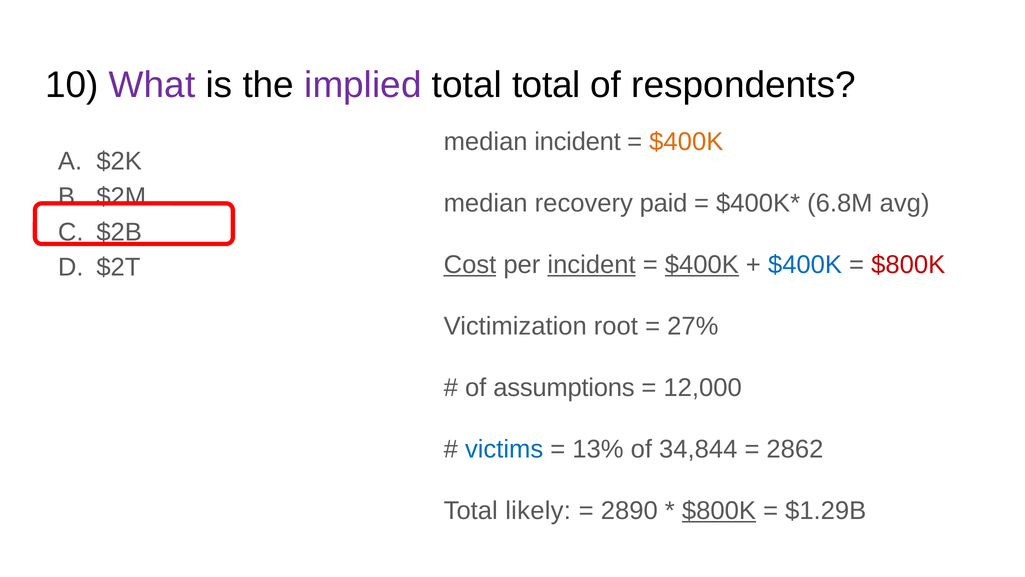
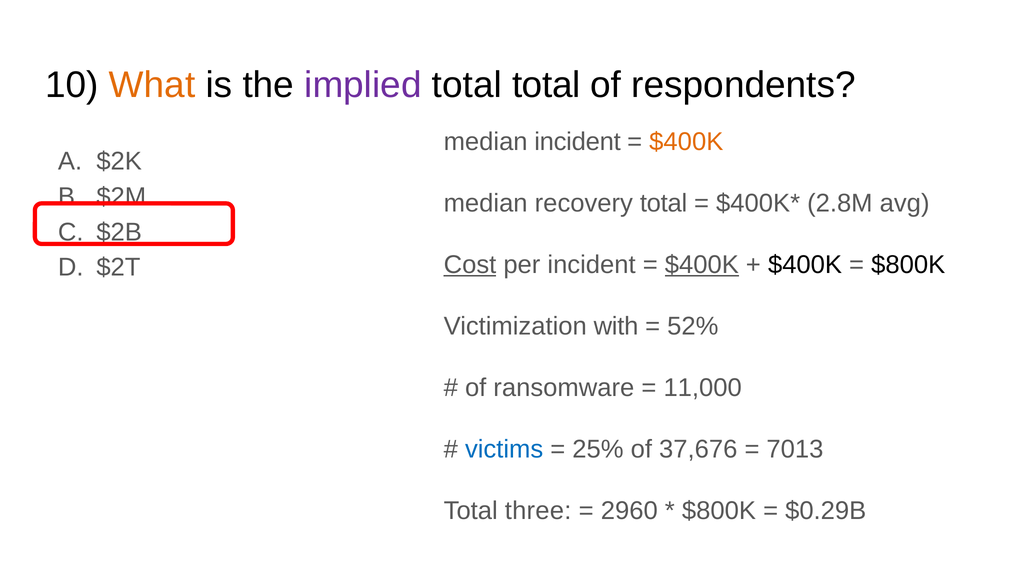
What colour: purple -> orange (152, 85)
recovery paid: paid -> total (664, 203)
6.8M: 6.8M -> 2.8M (840, 203)
incident underline: present -> none (592, 264)
$400K colour: blue -> black (805, 264)
$800K colour: red -> black (908, 264)
root: root -> with (616, 326)
27%: 27% -> 52% (693, 326)
assumptions: assumptions -> ransomware (564, 387)
12,000: 12,000 -> 11,000 (703, 387)
13%: 13% -> 25% (598, 449)
34,844: 34,844 -> 37,676 (698, 449)
2862: 2862 -> 7013 (795, 449)
likely: likely -> three (538, 510)
2890: 2890 -> 2960 (629, 510)
$800K underline: present -> none (719, 510)
$1.29B: $1.29B -> $0.29B (826, 510)
